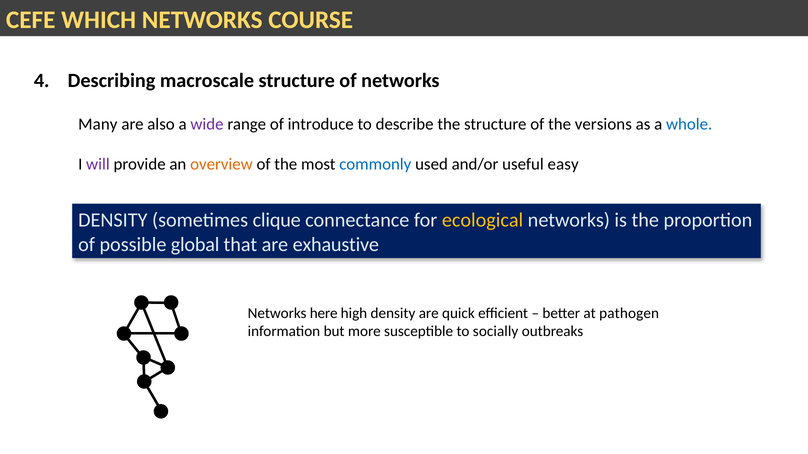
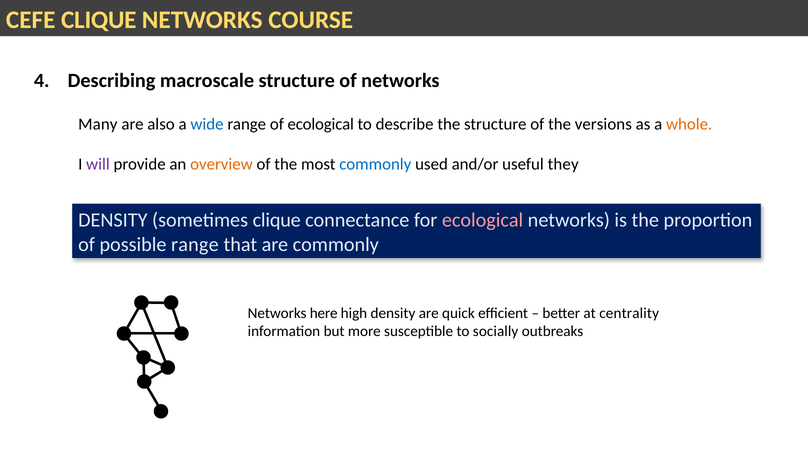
CEFE WHICH: WHICH -> CLIQUE (99, 20)
wide colour: purple -> blue (207, 124)
of introduce: introduce -> ecological (321, 124)
whole colour: blue -> orange (689, 124)
easy: easy -> they (563, 165)
ecological colour: yellow -> pink (483, 220)
possible global: global -> range (195, 245)
are exhaustive: exhaustive -> commonly (336, 245)
pathogen: pathogen -> centrality (629, 314)
